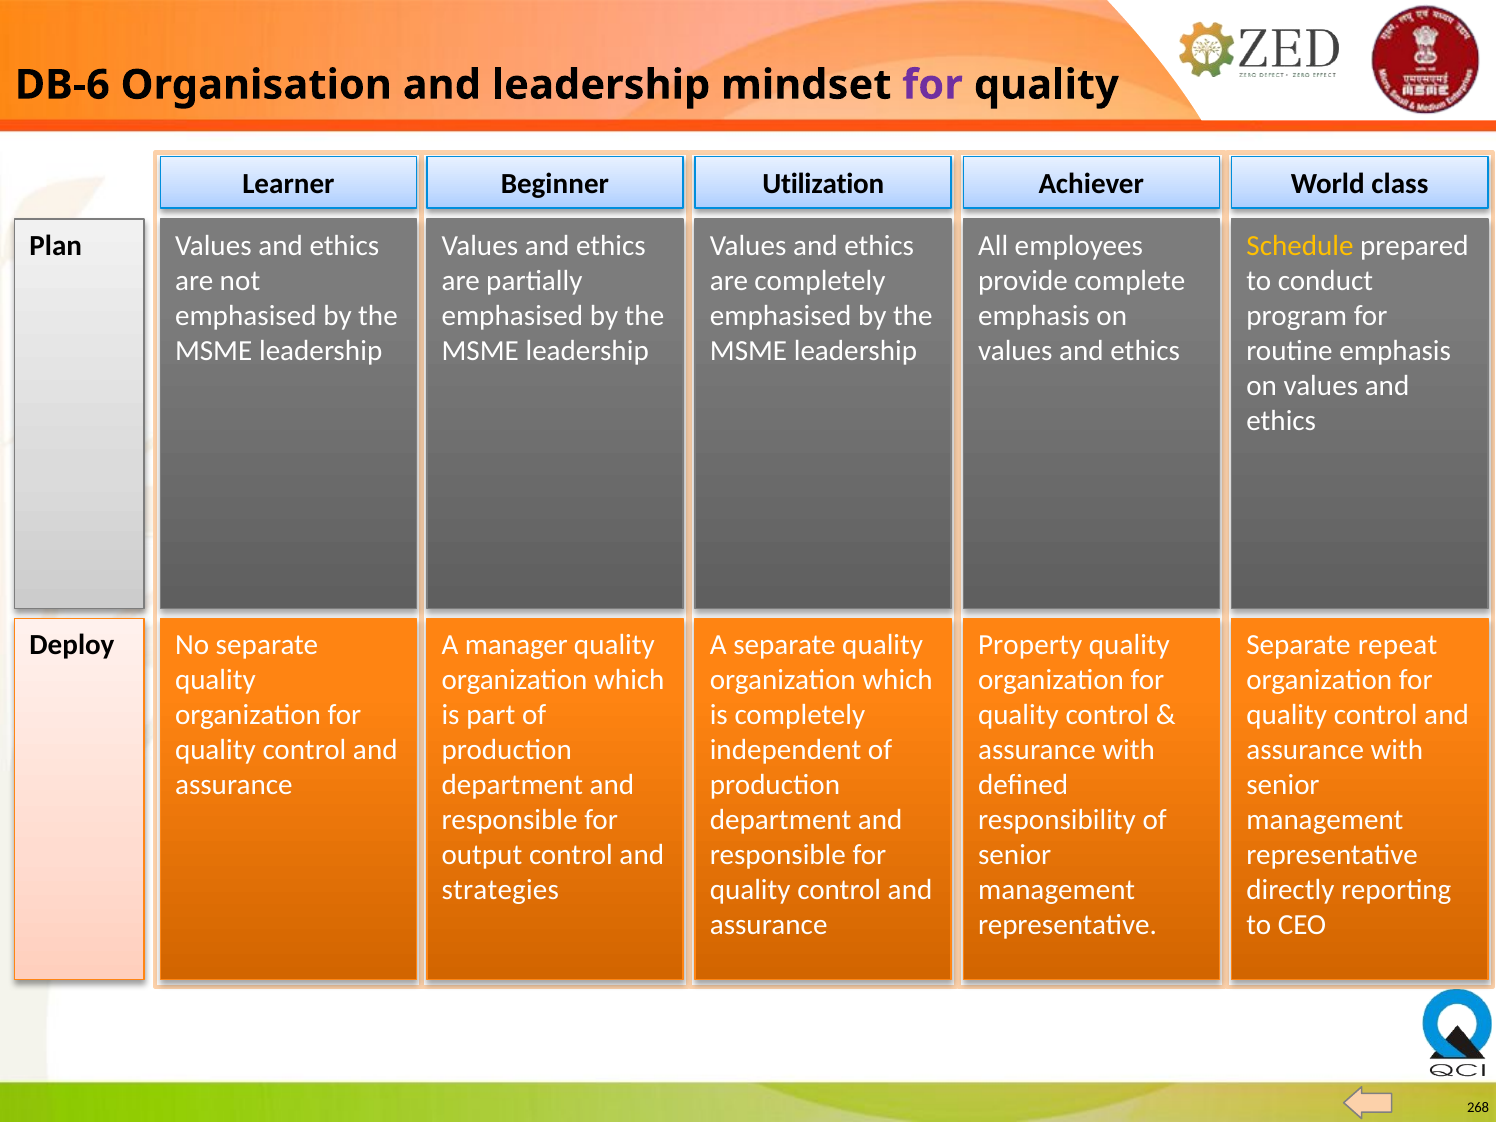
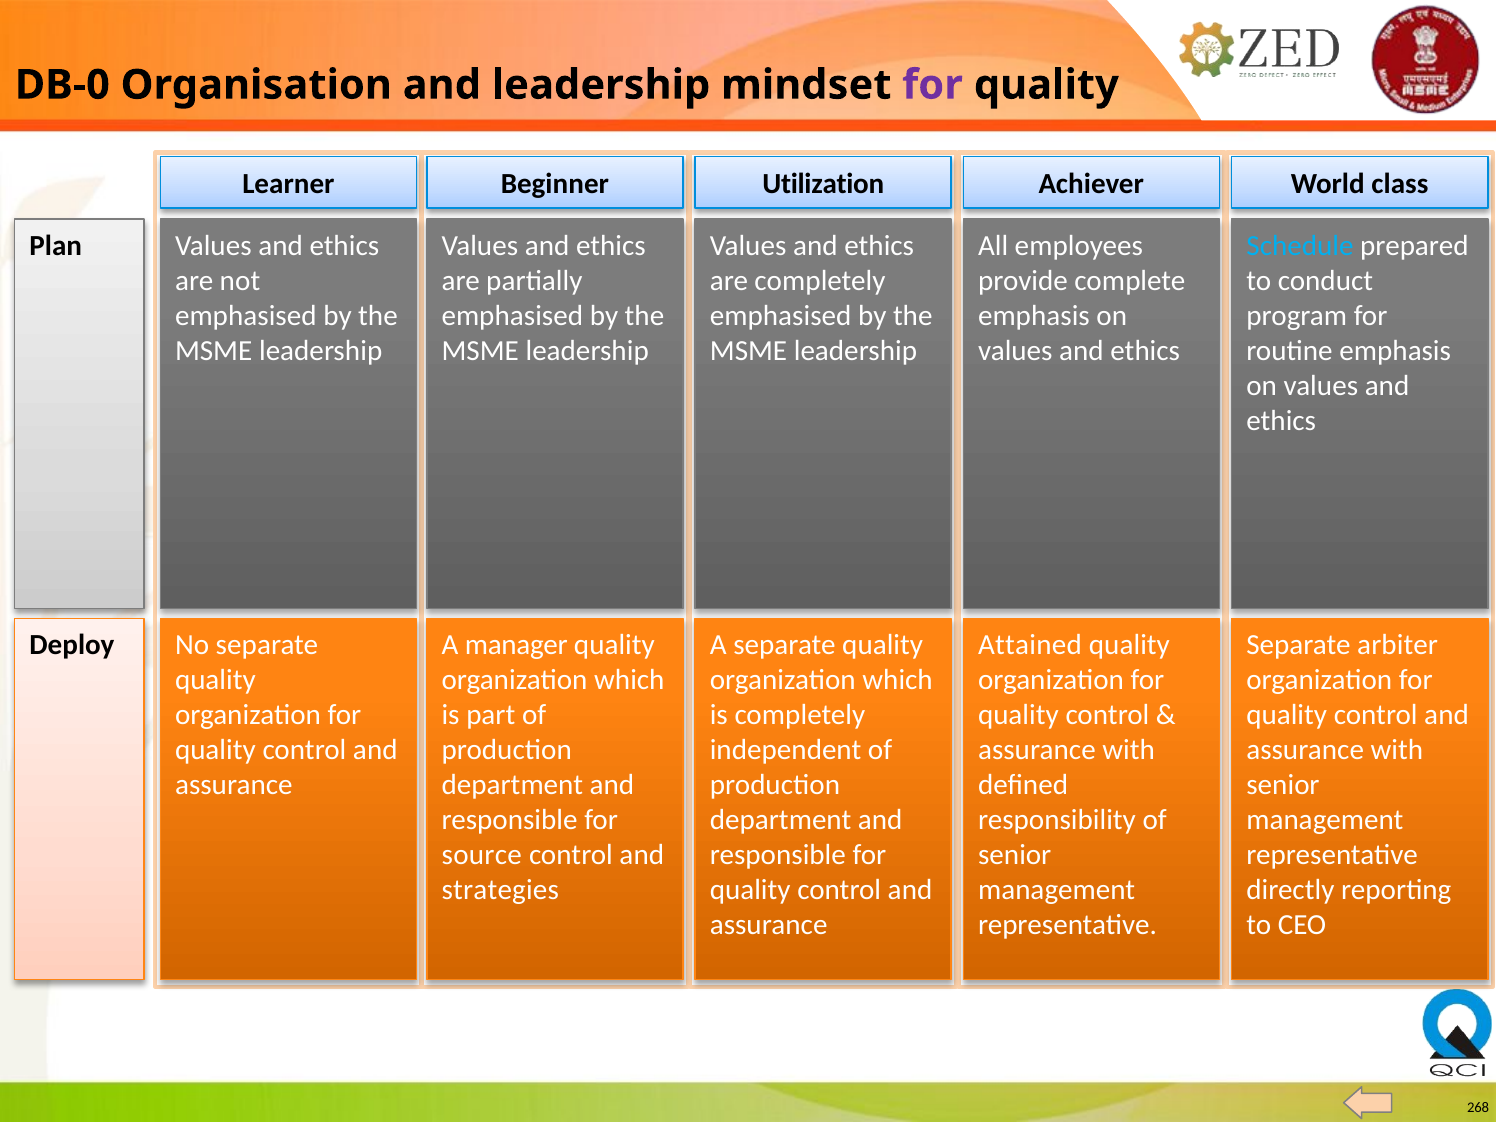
DB-6: DB-6 -> DB-0 (62, 85)
Schedule colour: yellow -> light blue (1300, 246)
Property: Property -> Attained (1030, 645)
repeat: repeat -> arbiter (1398, 645)
output: output -> source (482, 855)
